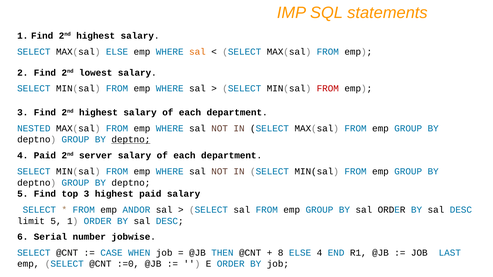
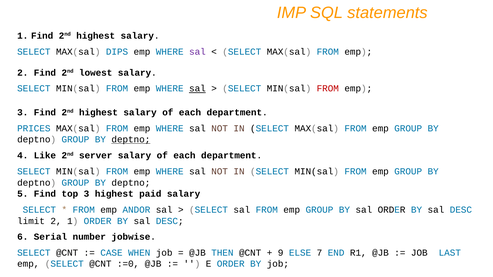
MAX(sal ELSE: ELSE -> DIPS (117, 52)
sal colour: orange -> purple (197, 52)
sal underline: none -> present (197, 89)
NESTED: NESTED -> PRICES (34, 129)
4 Paid: Paid -> Like (45, 156)
limit 5: 5 -> 2 (56, 221)
8: 8 -> 9 (281, 253)
ELSE 4: 4 -> 7 (319, 253)
